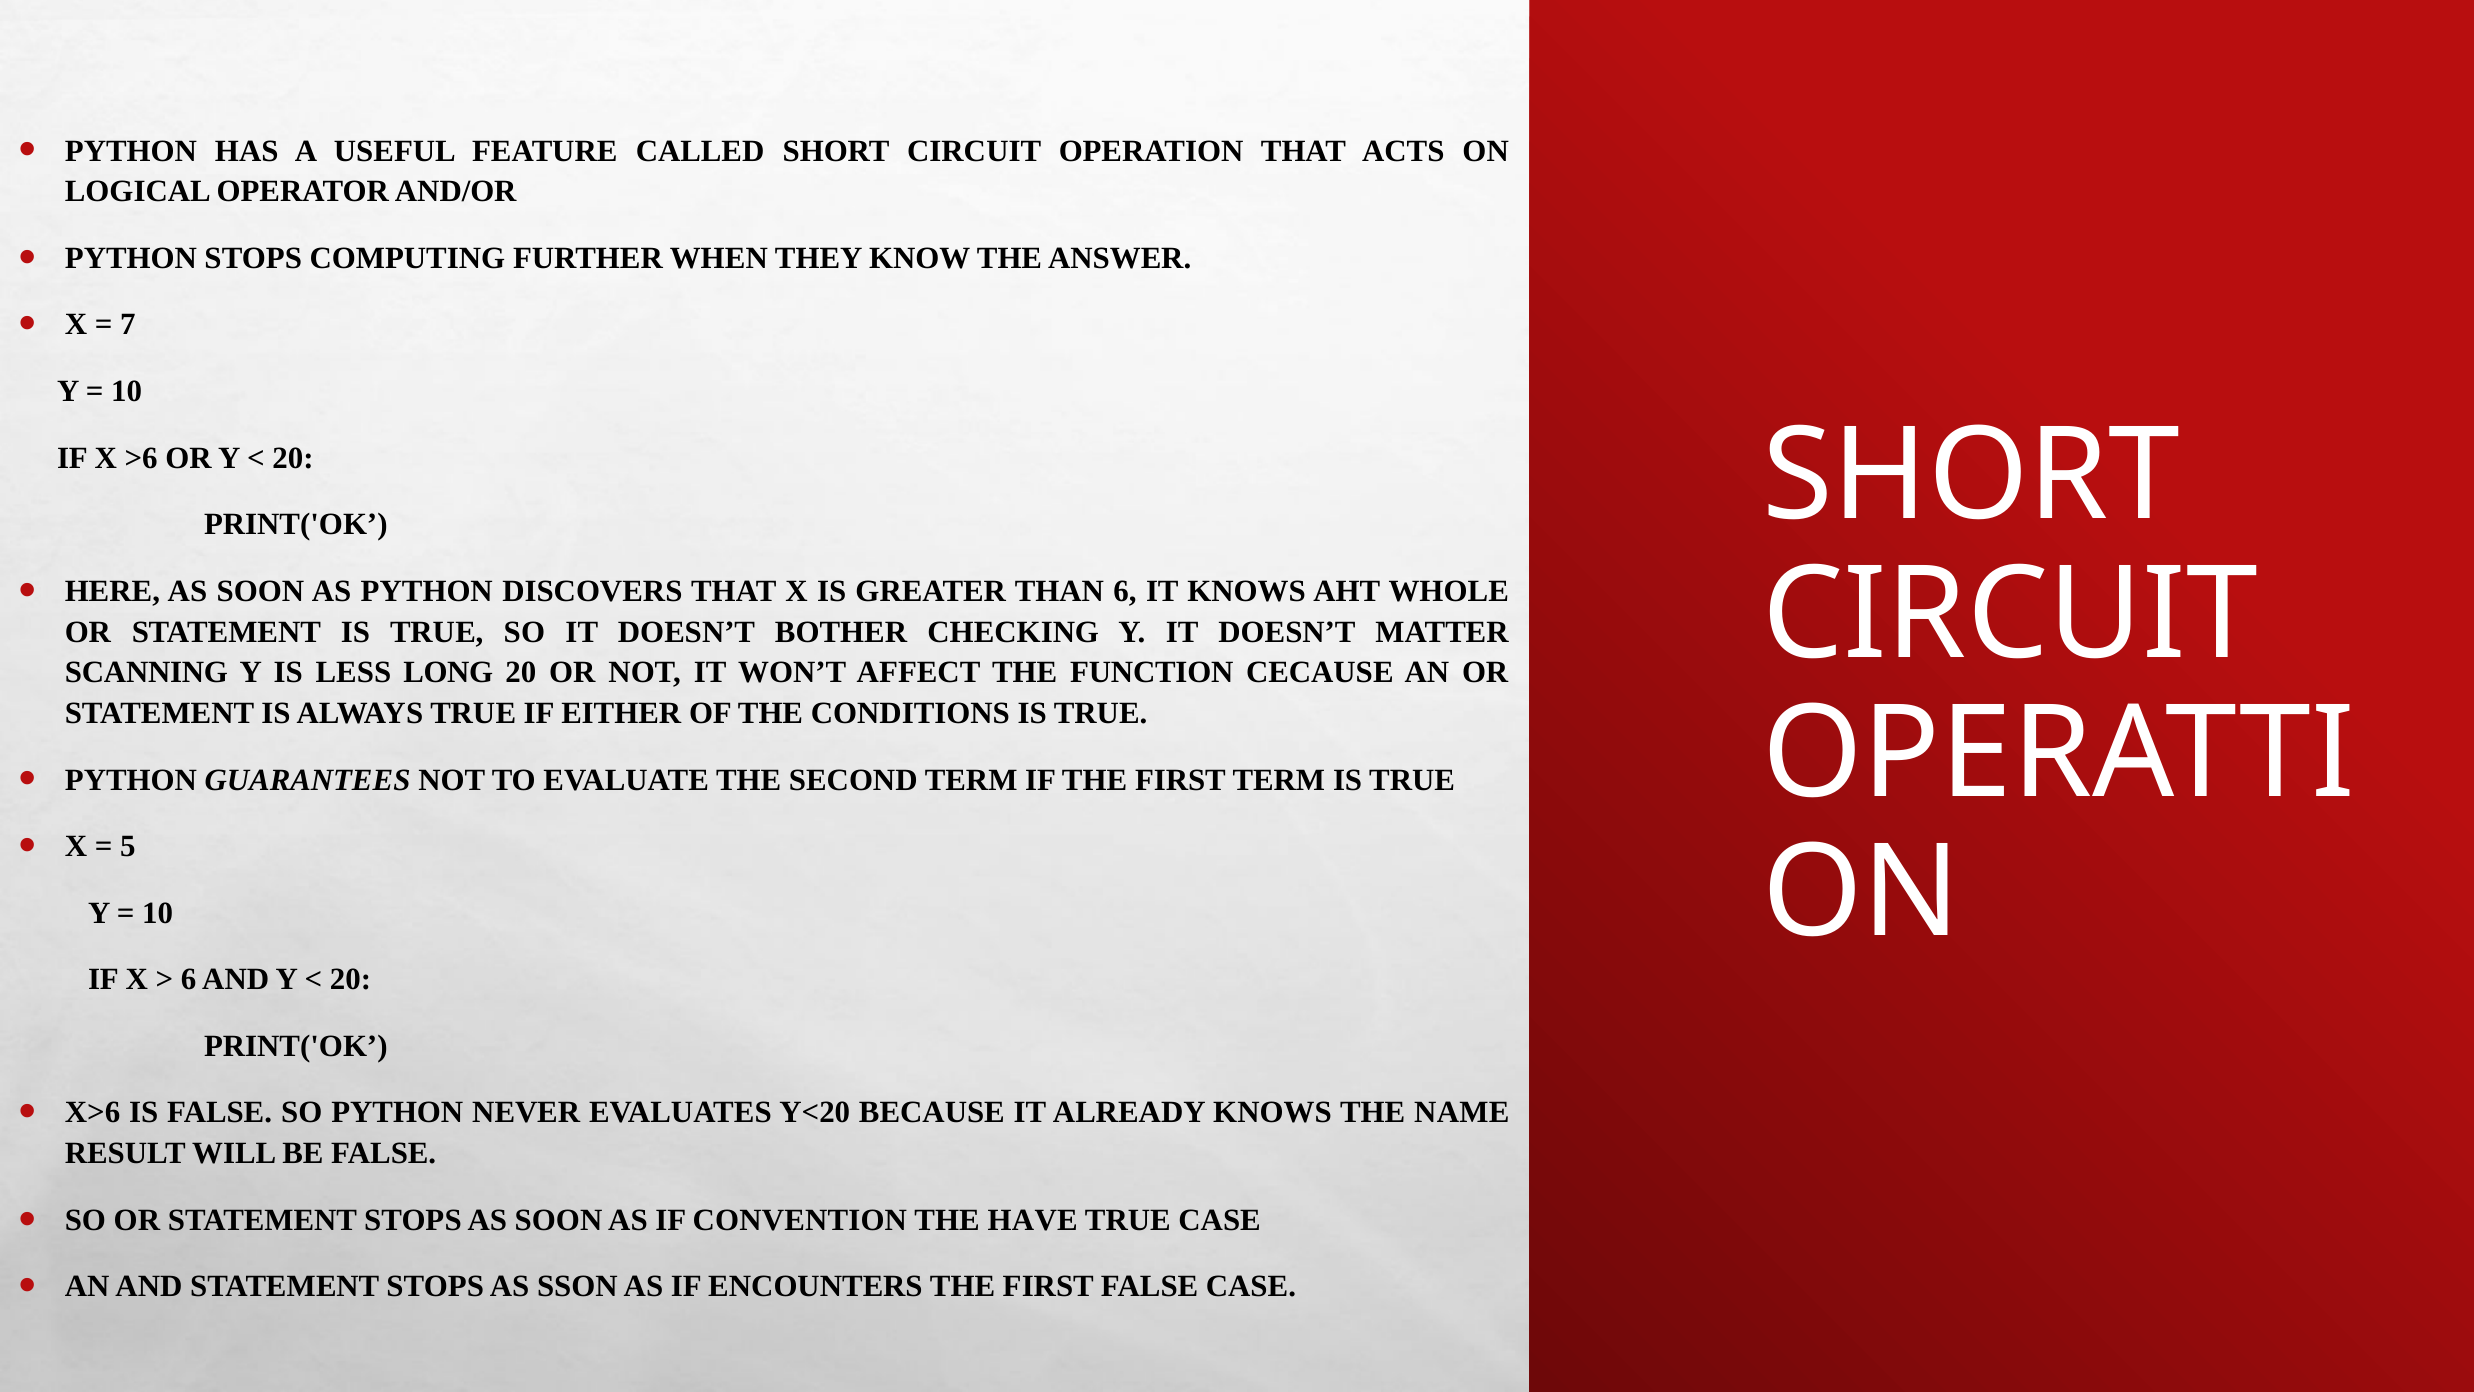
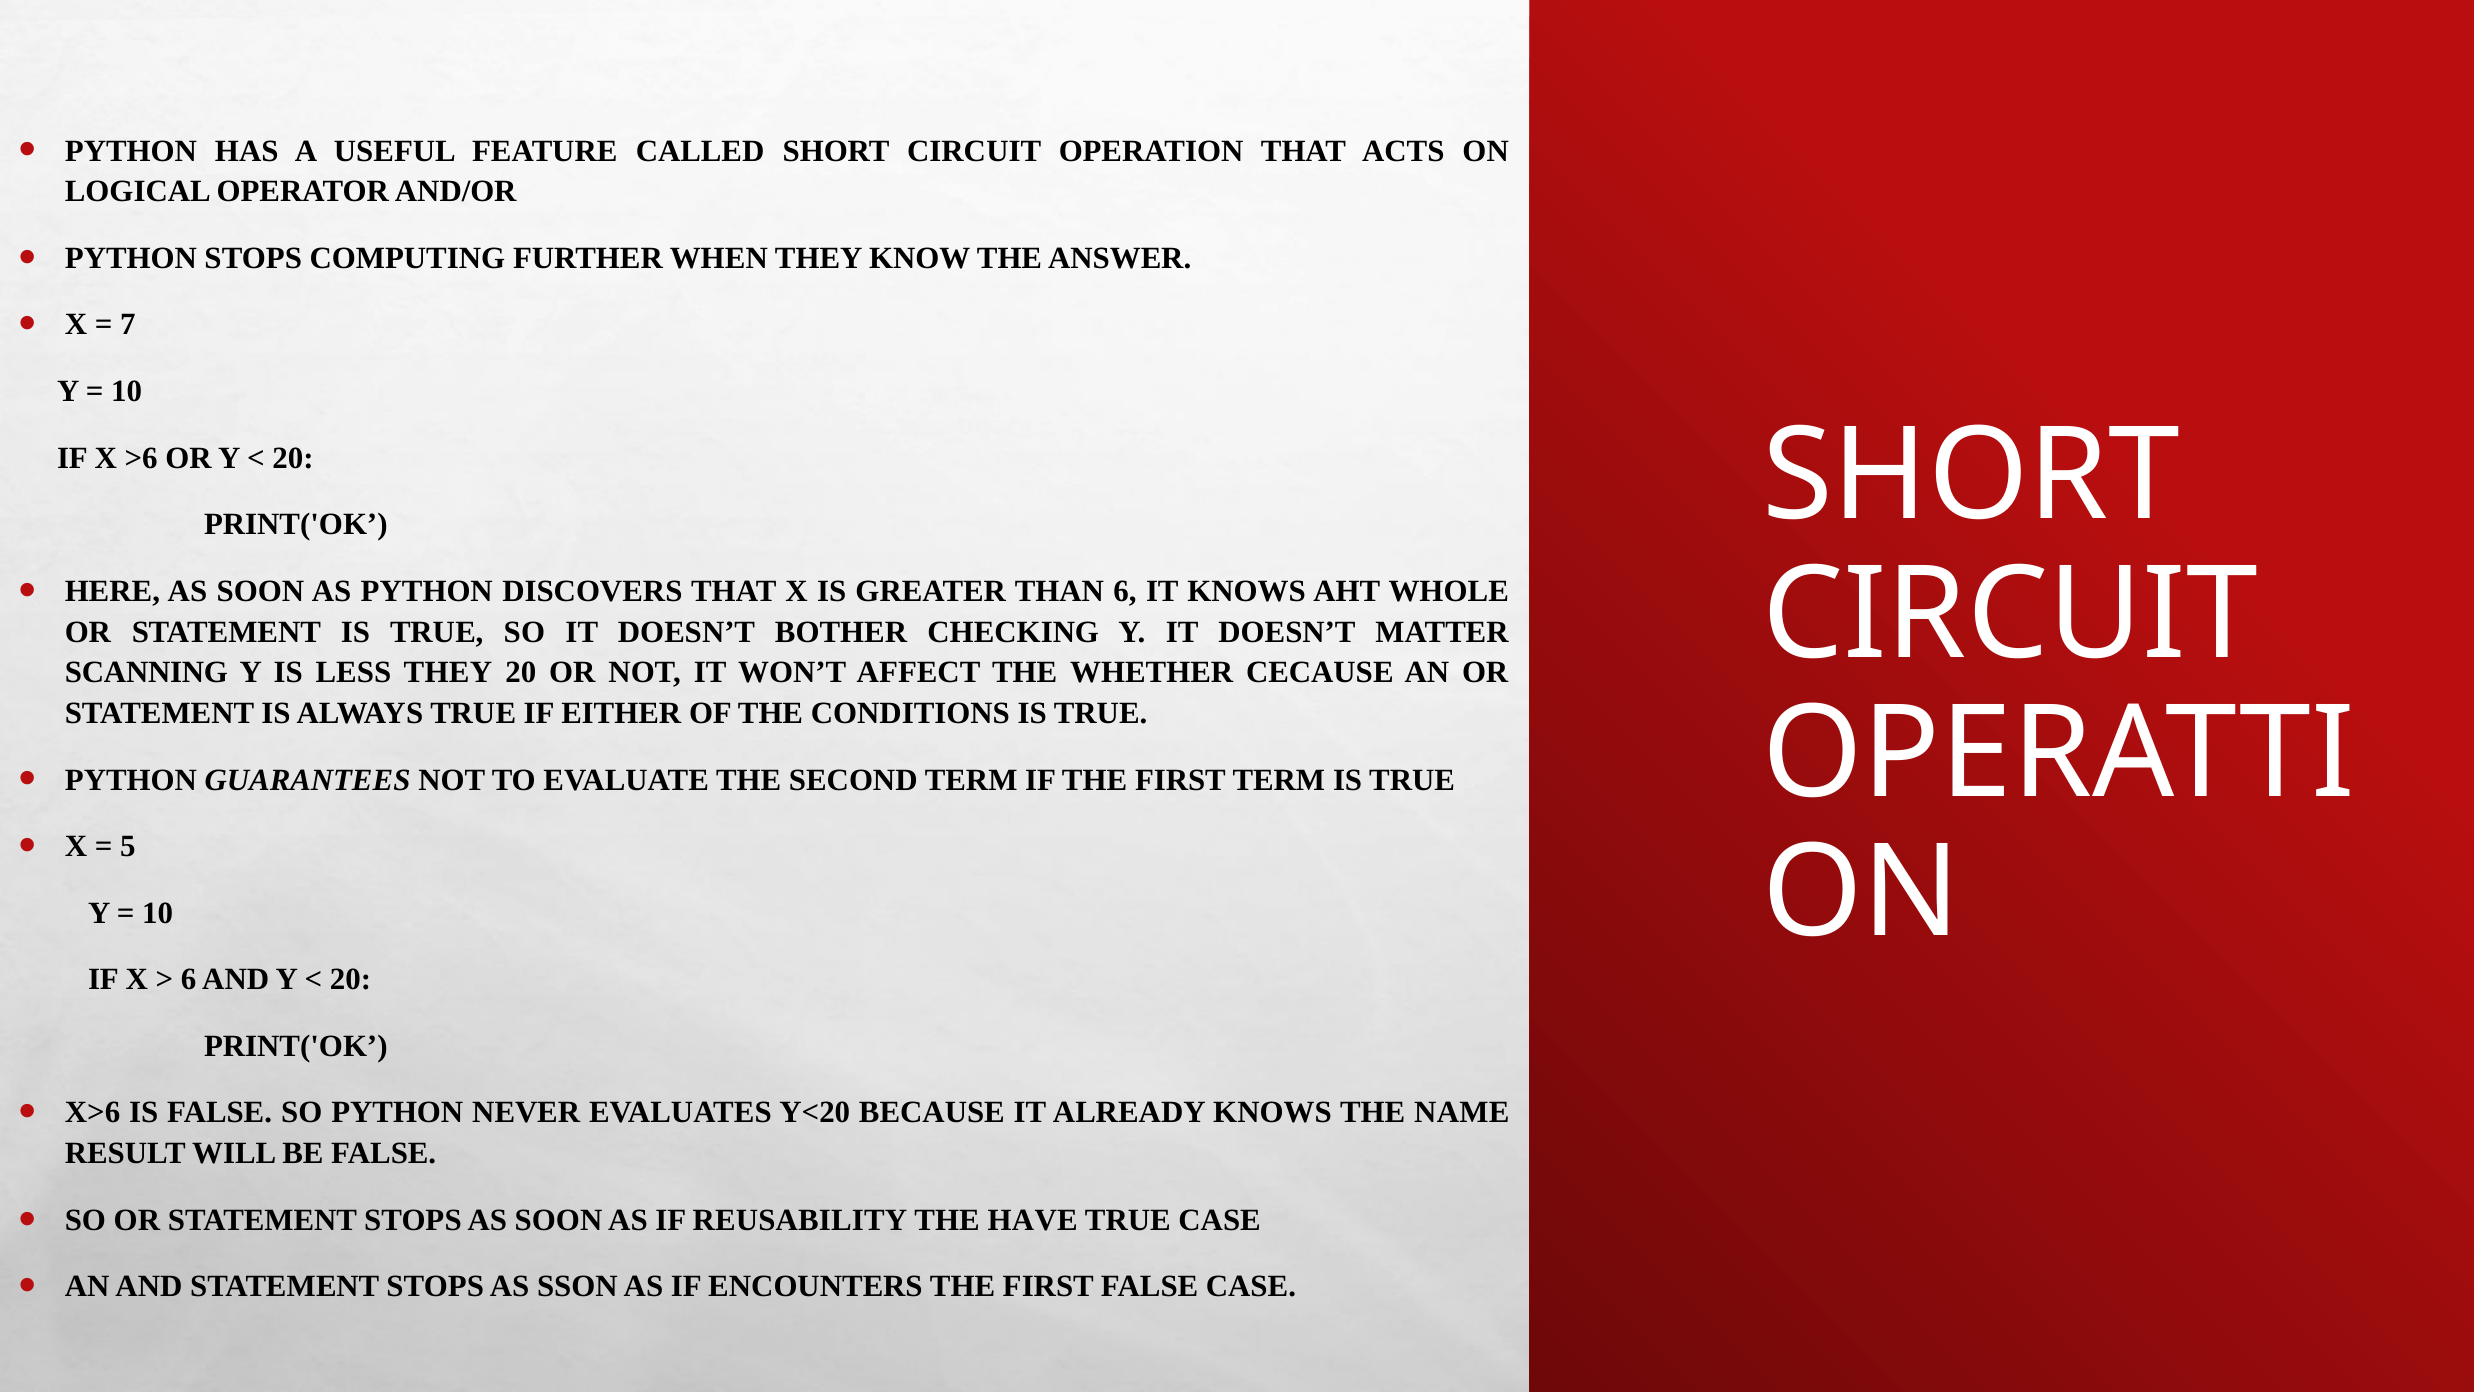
LESS LONG: LONG -> THEY (448, 672)
FUNCTION: FUNCTION -> WHETHER (1152, 672)
CONVENTION: CONVENTION -> REUSABILITY (800, 1220)
